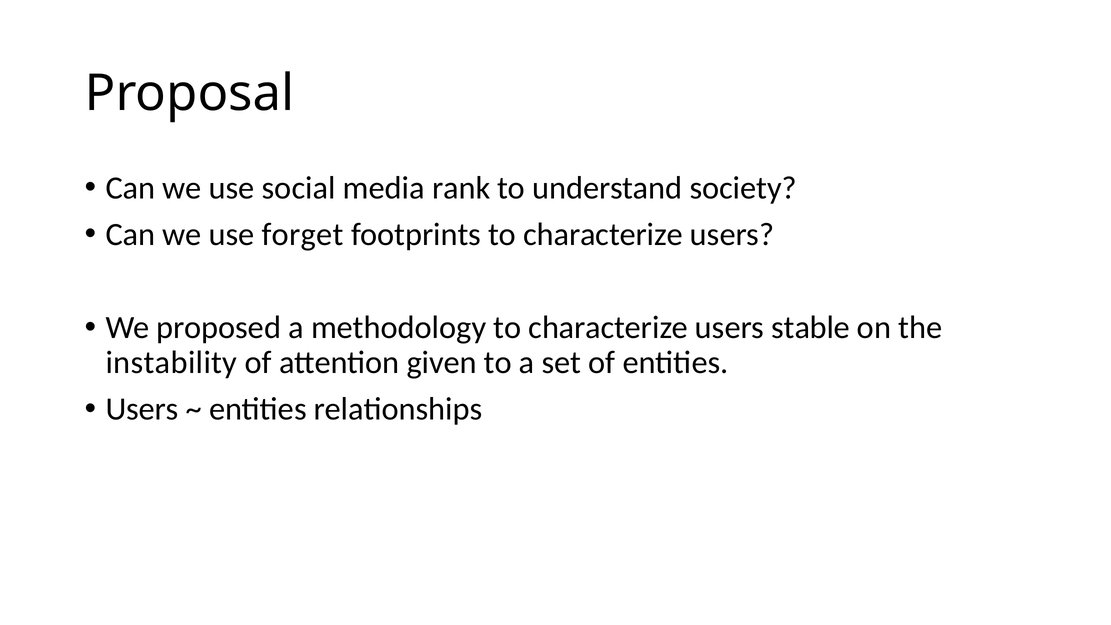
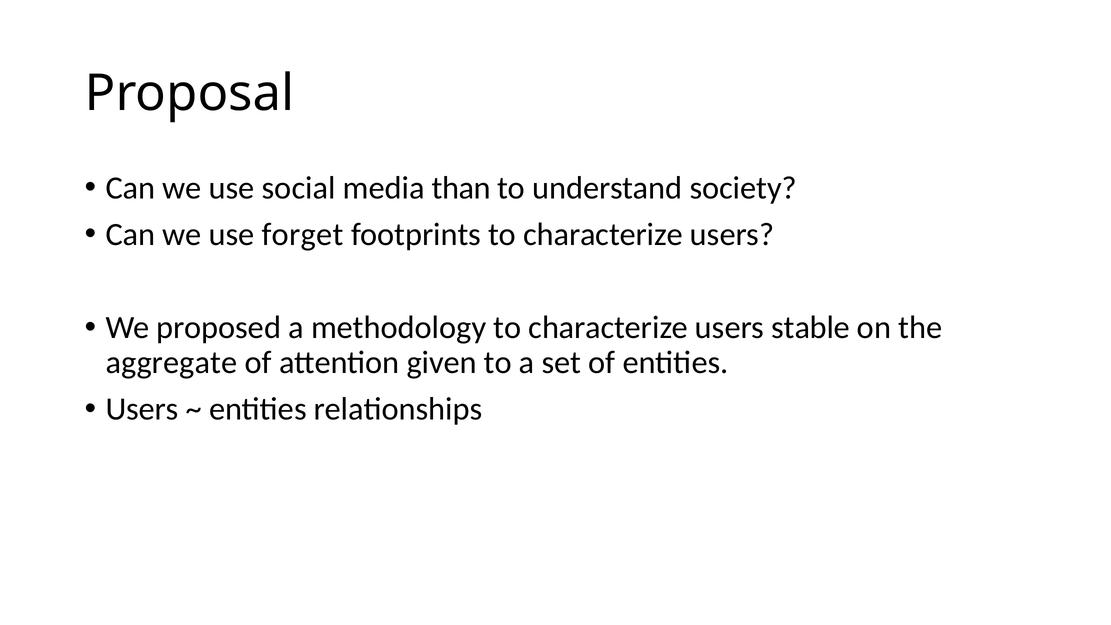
rank: rank -> than (461, 188)
instability: instability -> aggregate (172, 363)
